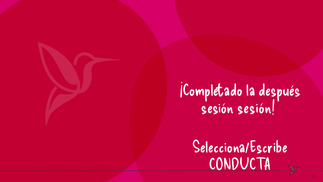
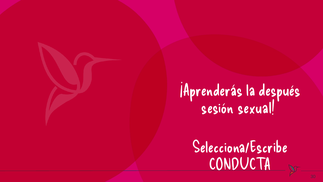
¡Completado: ¡Completado -> ¡Aprenderás (211, 90)
sesión sesión: sesión -> sexual (256, 108)
